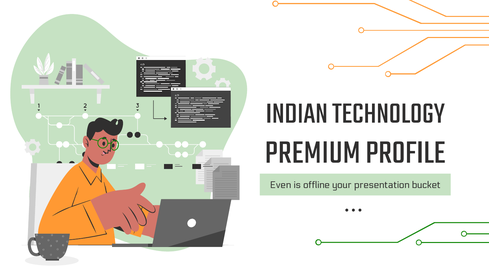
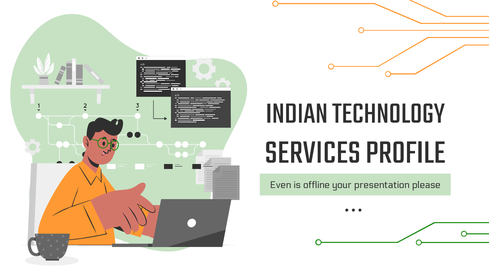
PREMIUM: PREMIUM -> SERVICES (313, 152)
bucket: bucket -> please (426, 185)
